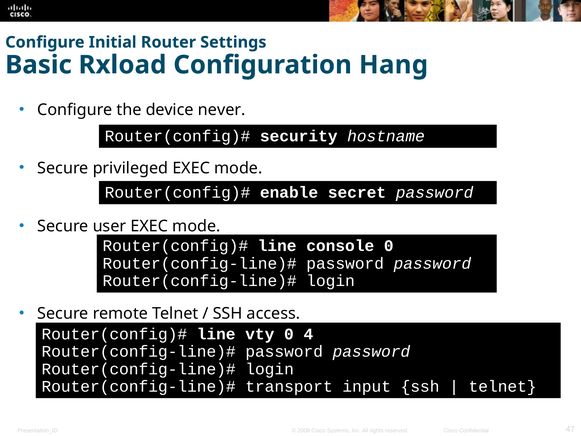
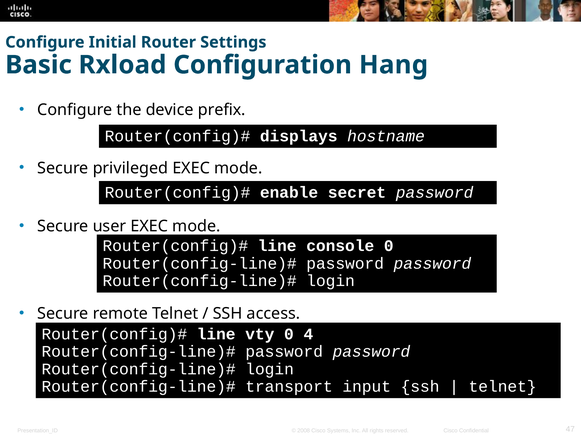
never: never -> prefix (222, 110)
security: security -> displays (299, 136)
